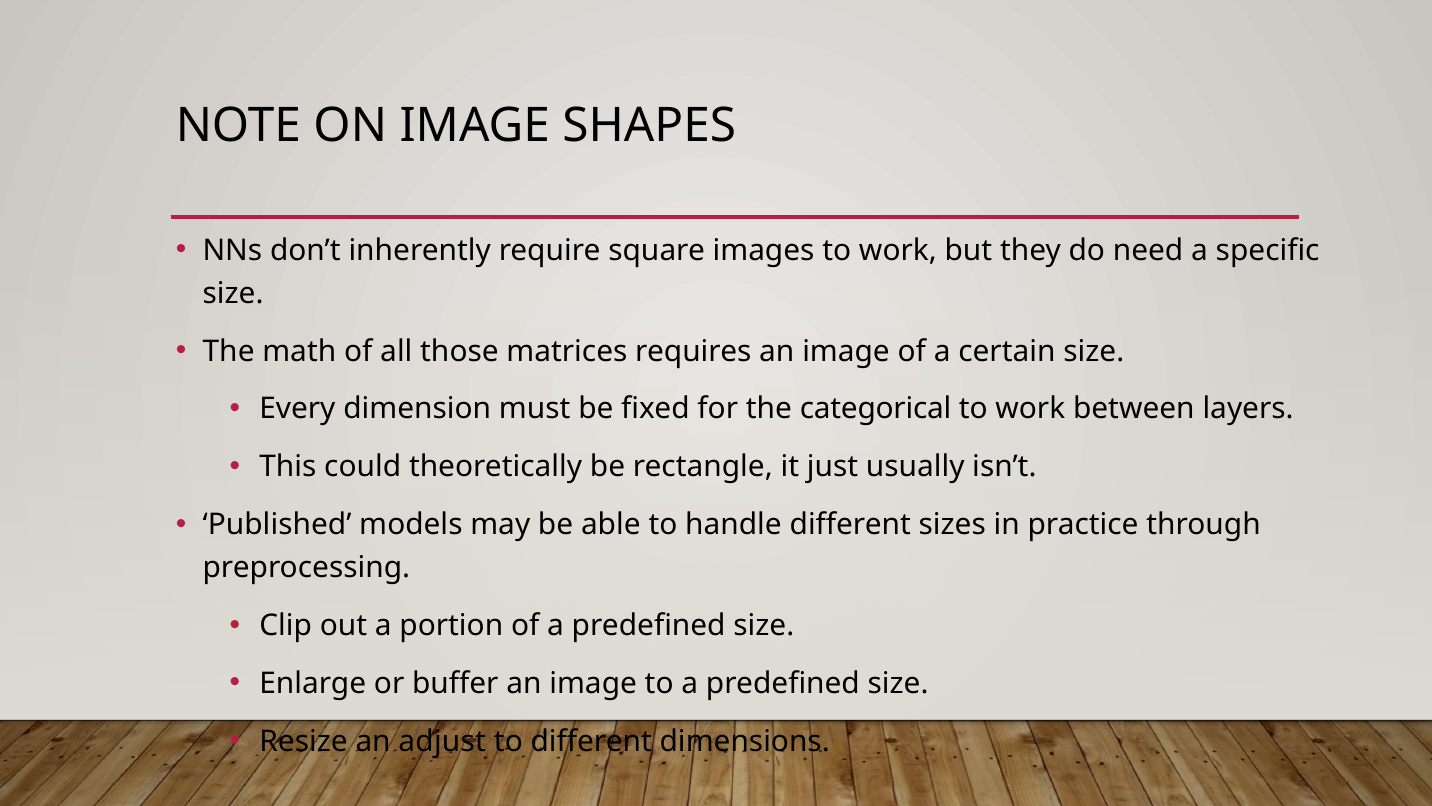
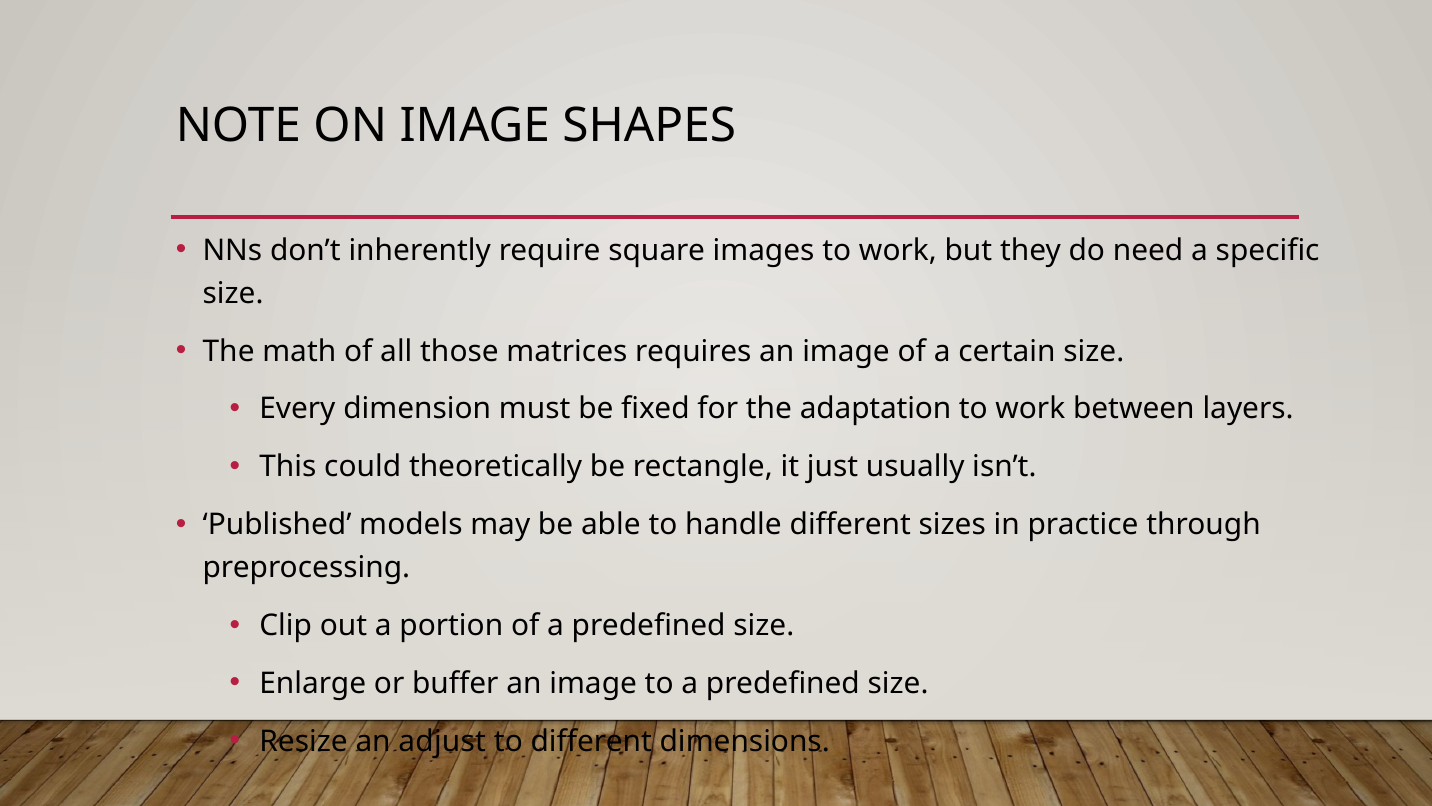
categorical: categorical -> adaptation (876, 409)
